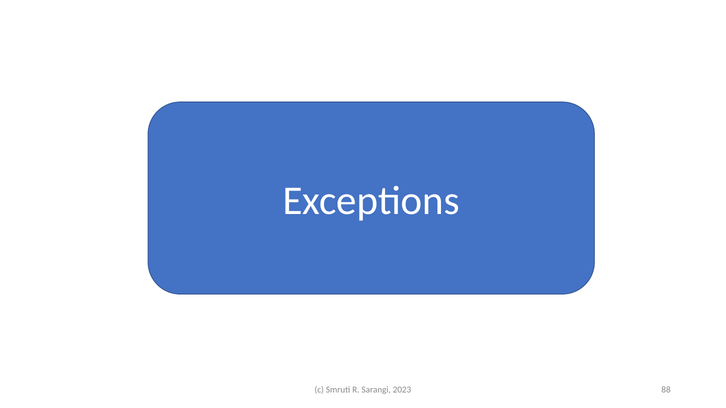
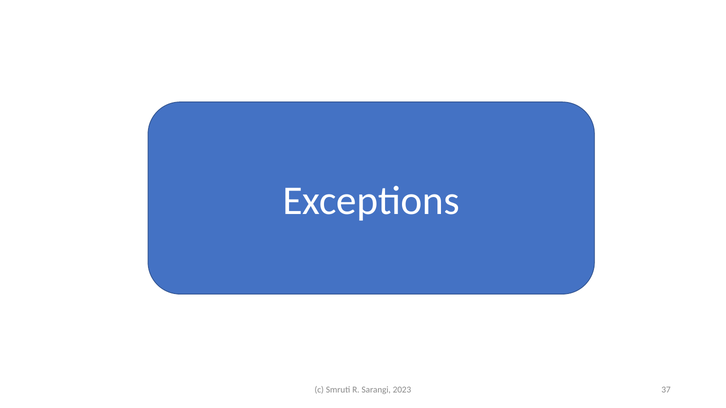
88: 88 -> 37 (666, 390)
